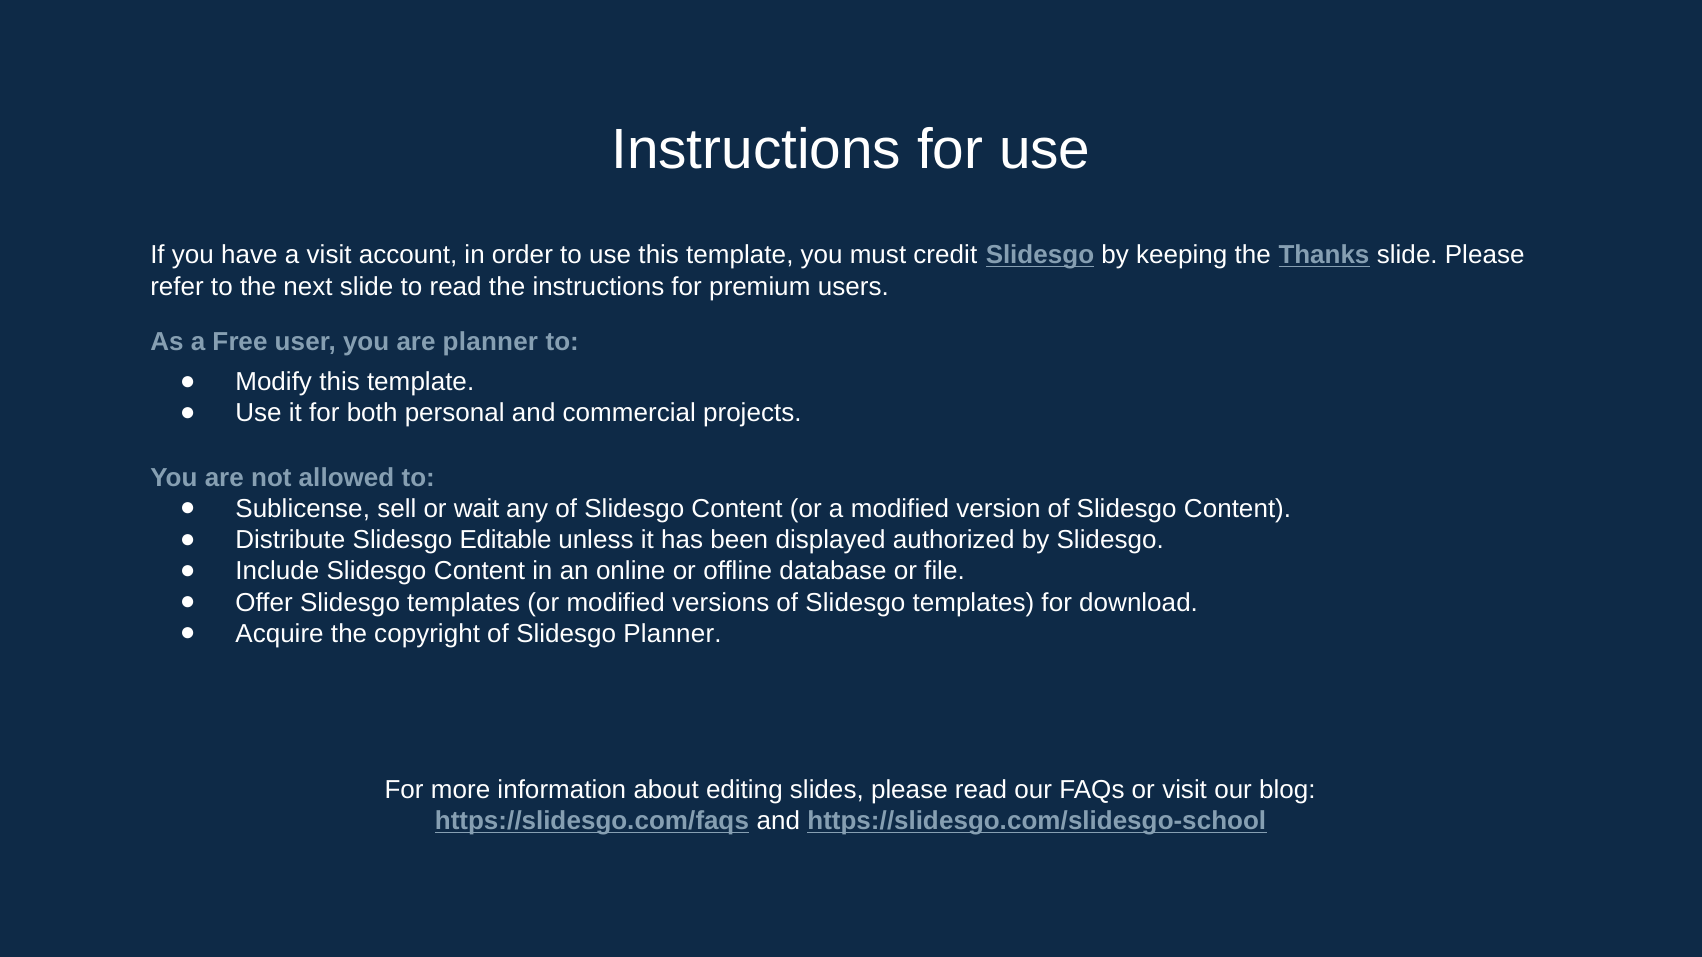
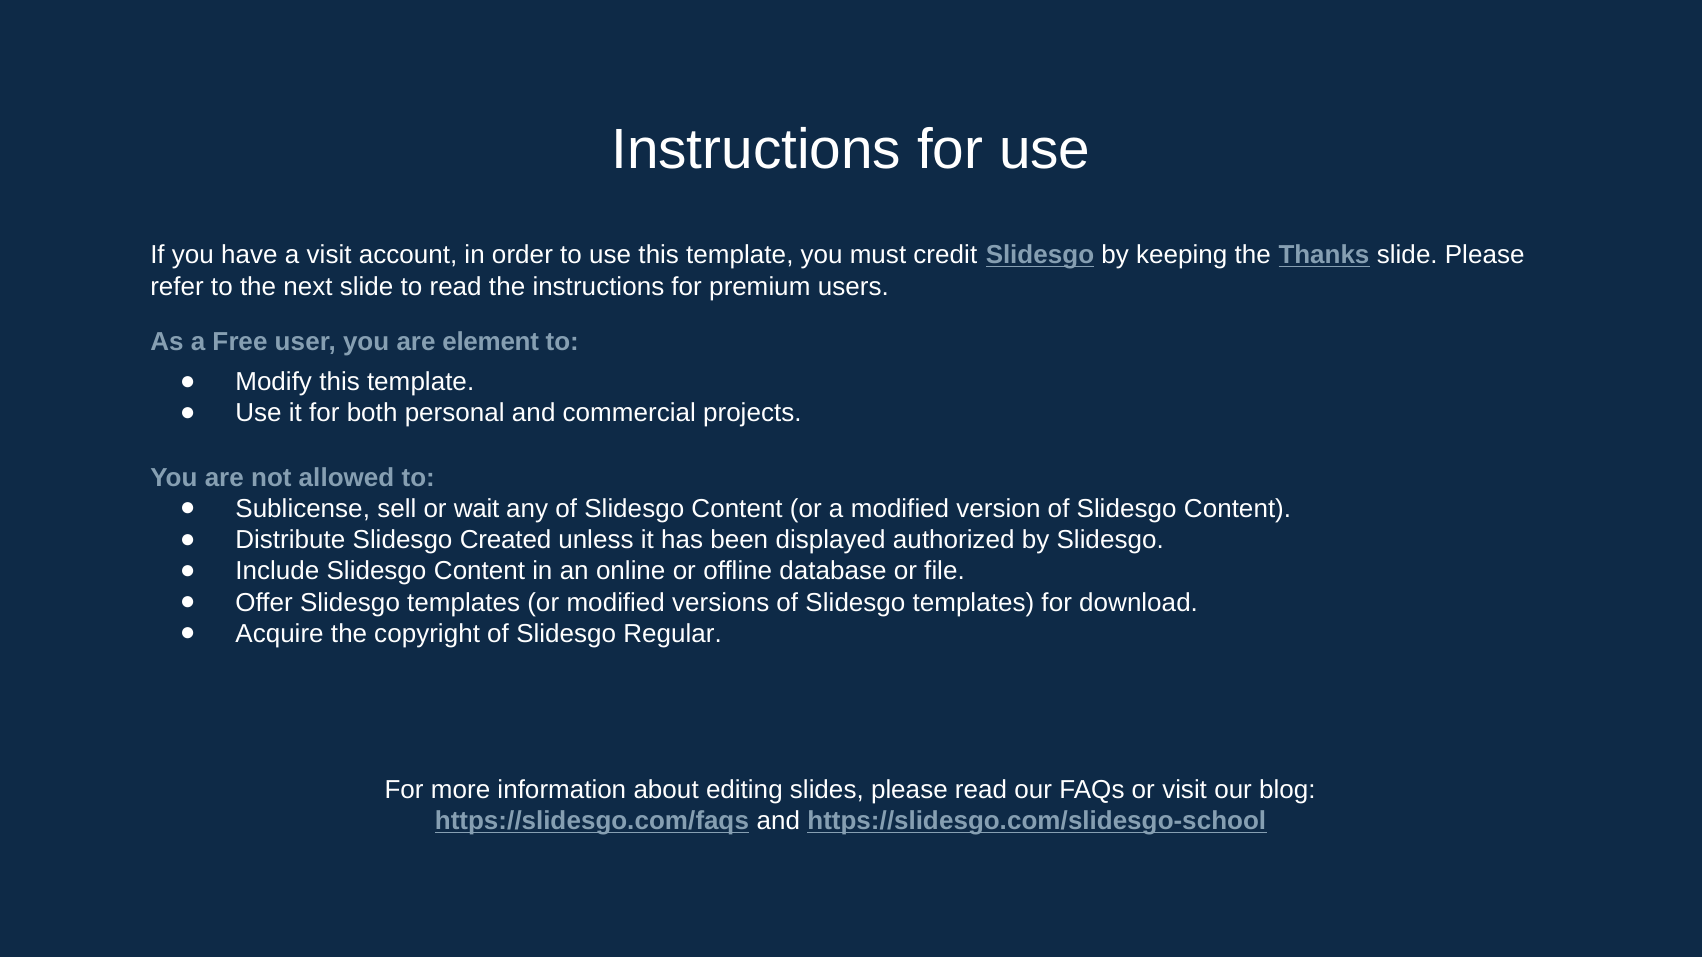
are planner: planner -> element (491, 342)
Editable: Editable -> Created (506, 540)
Slidesgo Planner: Planner -> Regular (673, 634)
